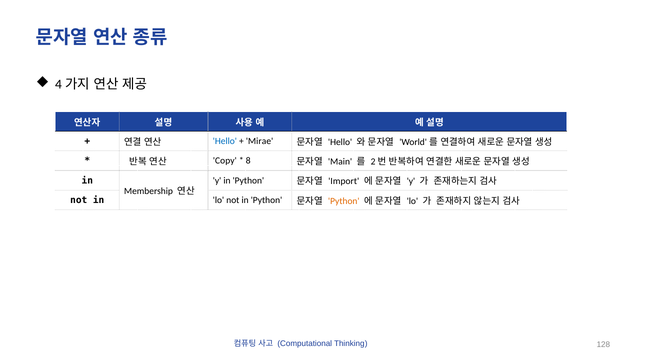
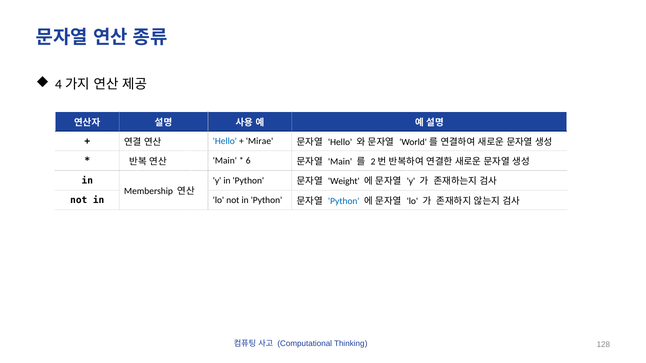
Copy: Copy -> Main (225, 161)
8: 8 -> 6 (248, 161)
Import: Import -> Weight (344, 181)
Python colour: orange -> blue (344, 201)
